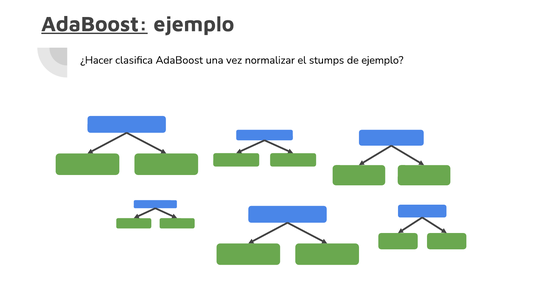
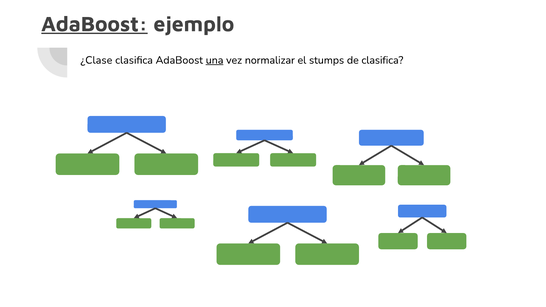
¿Hacer: ¿Hacer -> ¿Clase (96, 60)
una underline: none -> present (215, 60)
de ejemplo: ejemplo -> clasifica (382, 60)
